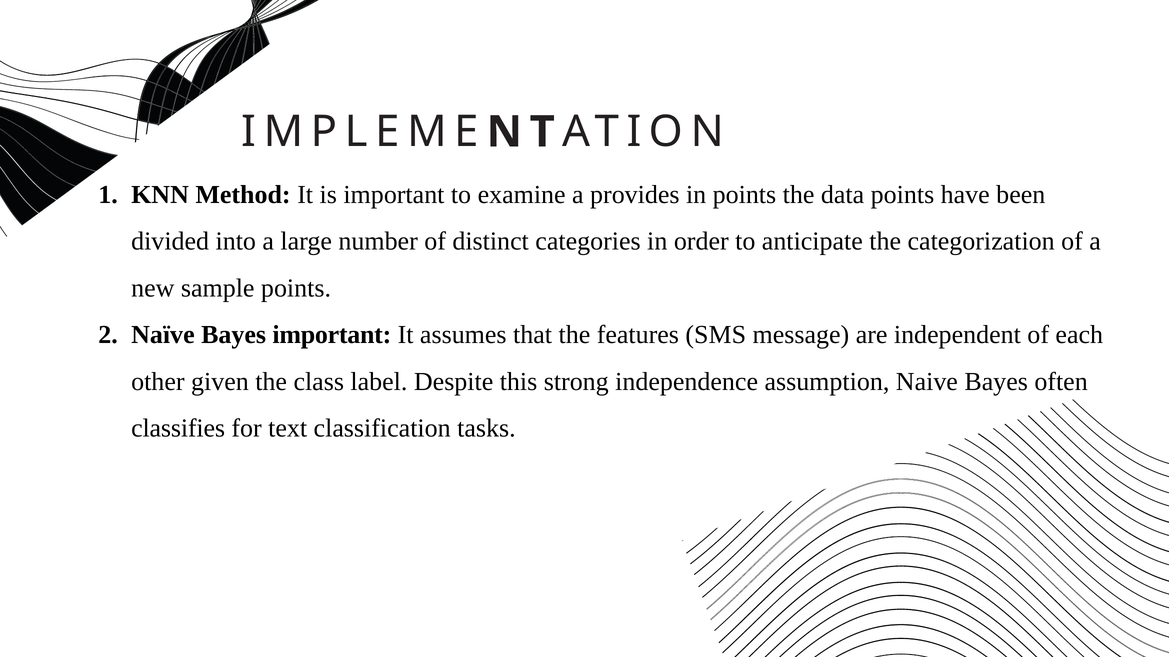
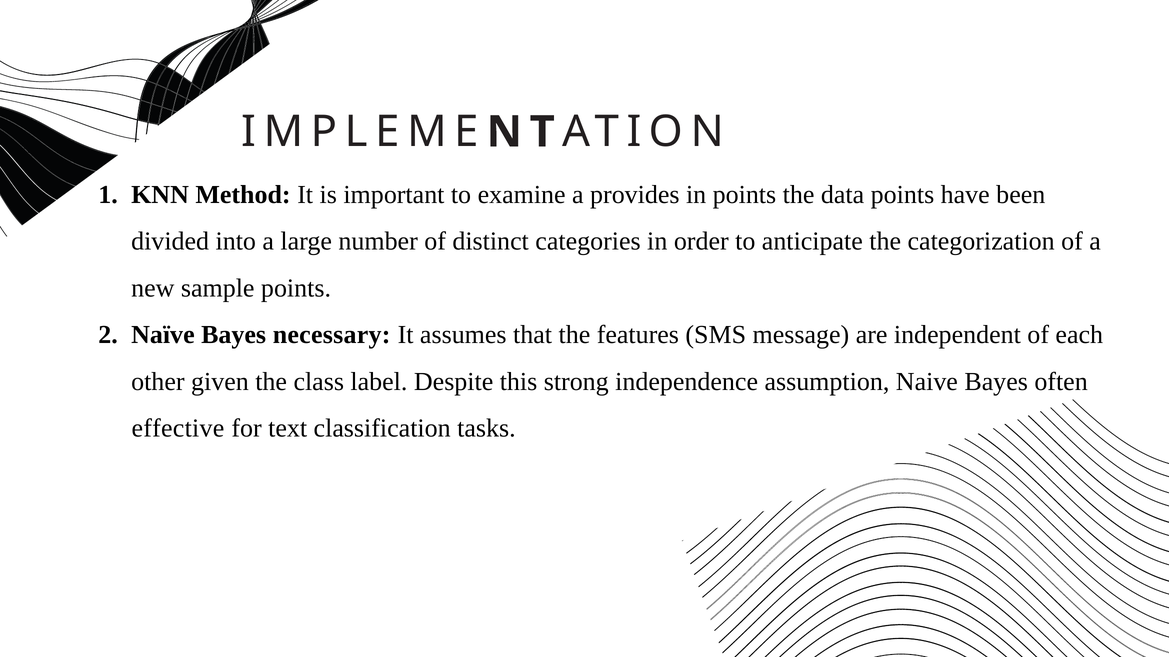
Bayes important: important -> necessary (332, 335)
classifies: classifies -> effective (178, 429)
